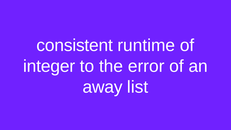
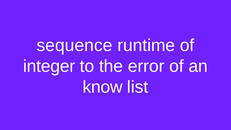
consistent: consistent -> sequence (74, 45)
away: away -> know (103, 87)
